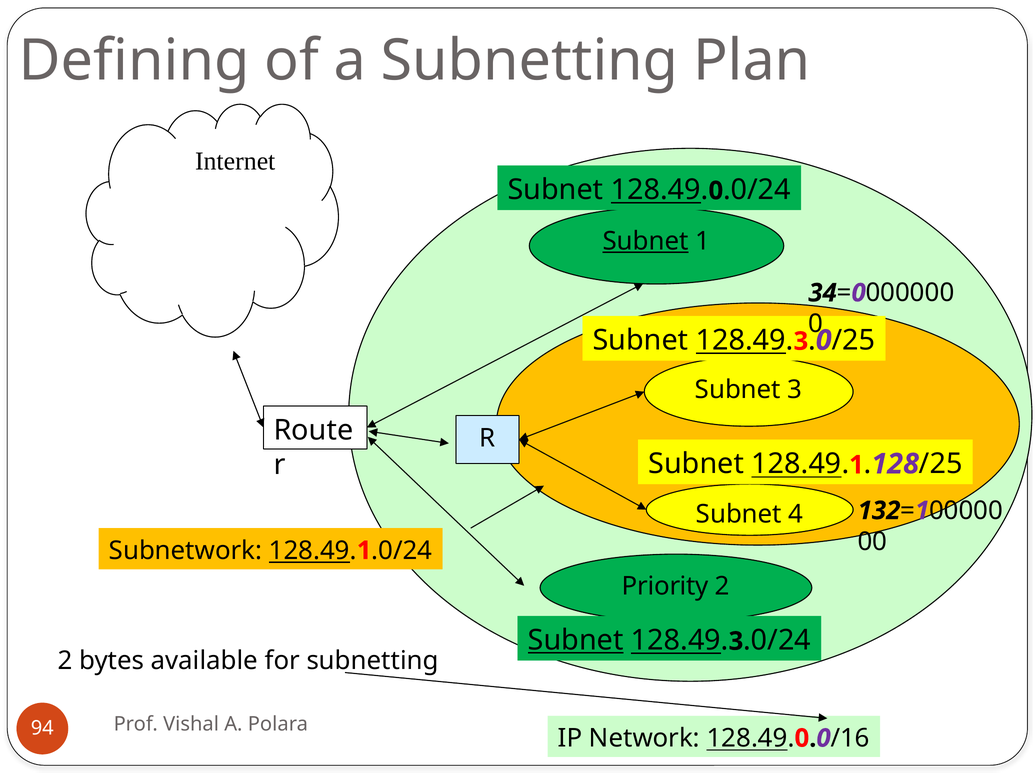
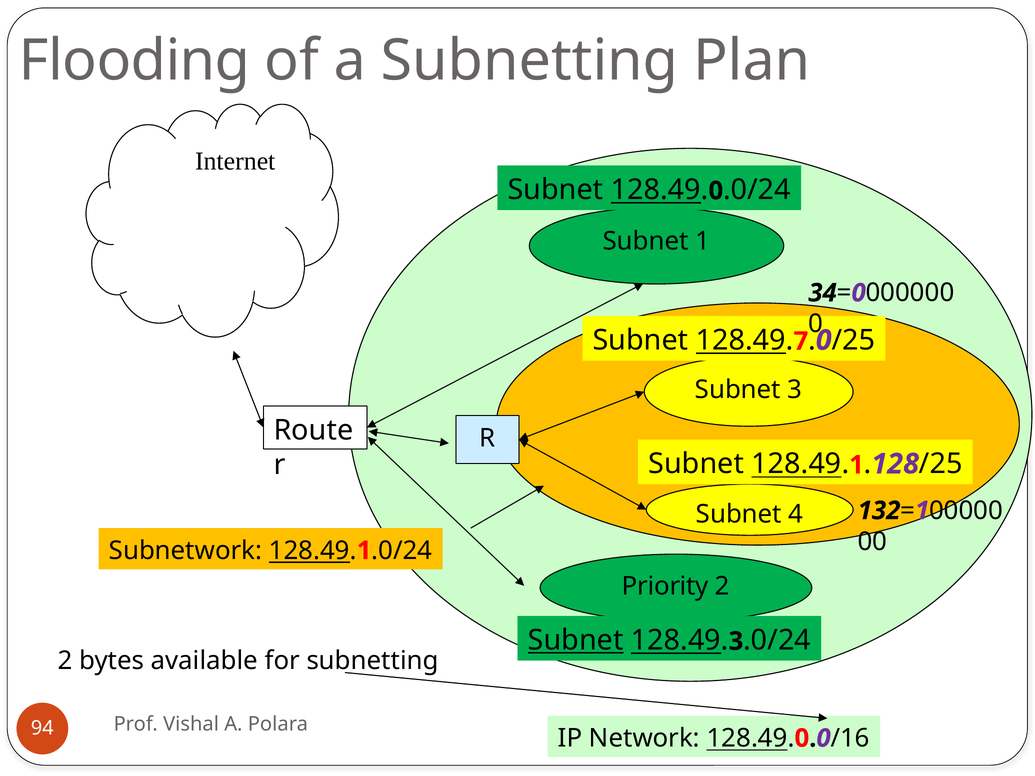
Defining: Defining -> Flooding (135, 61)
Subnet underline: present -> none (646, 241)
3: 3 -> 7 (801, 341)
